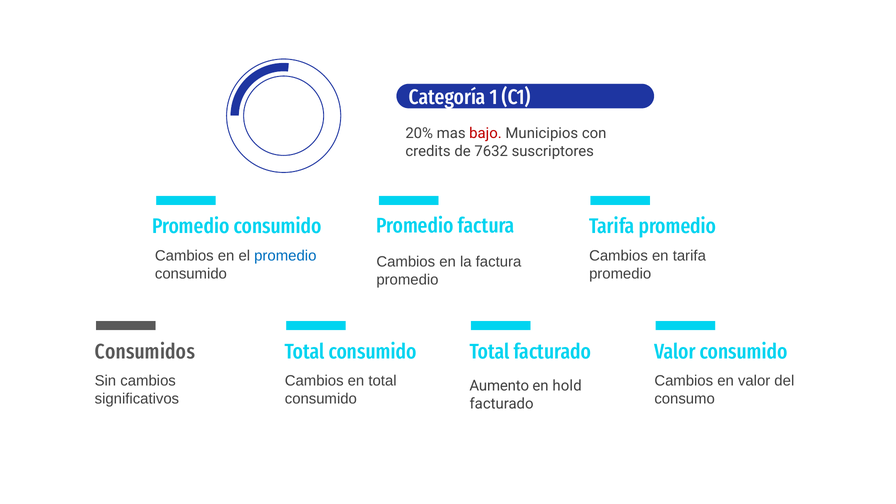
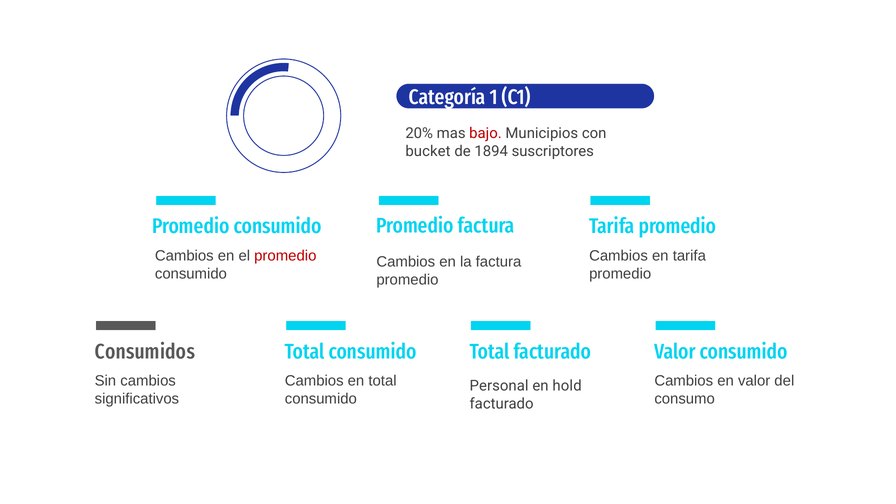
credits: credits -> bucket (428, 151)
7632: 7632 -> 1894 (491, 151)
promedio colour: blue -> red (285, 256)
Aumento: Aumento -> Personal (499, 386)
